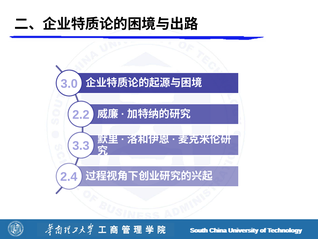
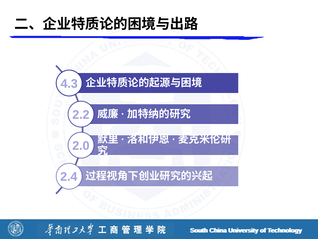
3.0: 3.0 -> 4.3 (69, 84)
3.3: 3.3 -> 2.0 (81, 146)
